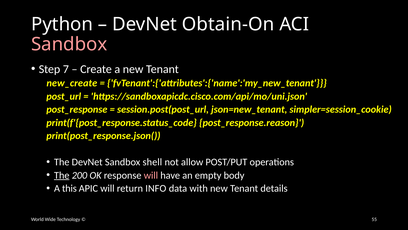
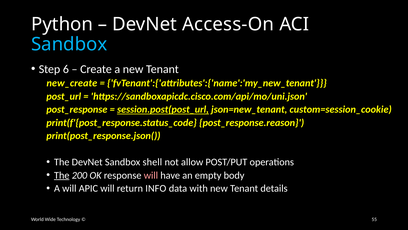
Obtain-On: Obtain-On -> Access-On (228, 24)
Sandbox colour: pink -> light blue (69, 44)
7: 7 -> 6 (66, 69)
session.post(post_url underline: none -> present (163, 109)
simpler=session_cookie: simpler=session_cookie -> custom=session_cookie (341, 109)
A this: this -> will (69, 188)
